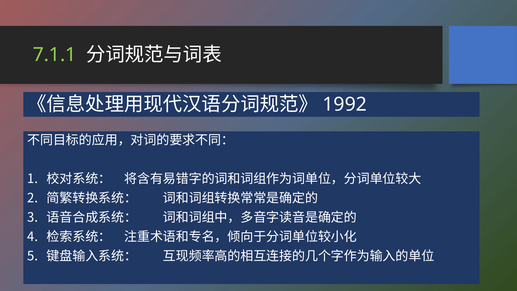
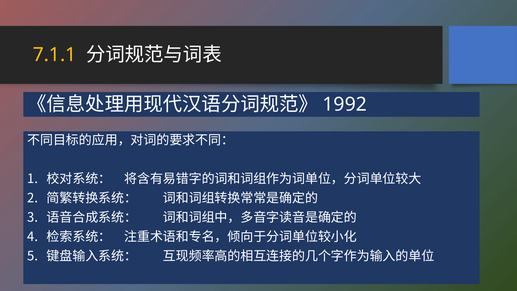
7.1.1 colour: light green -> yellow (55, 55)
